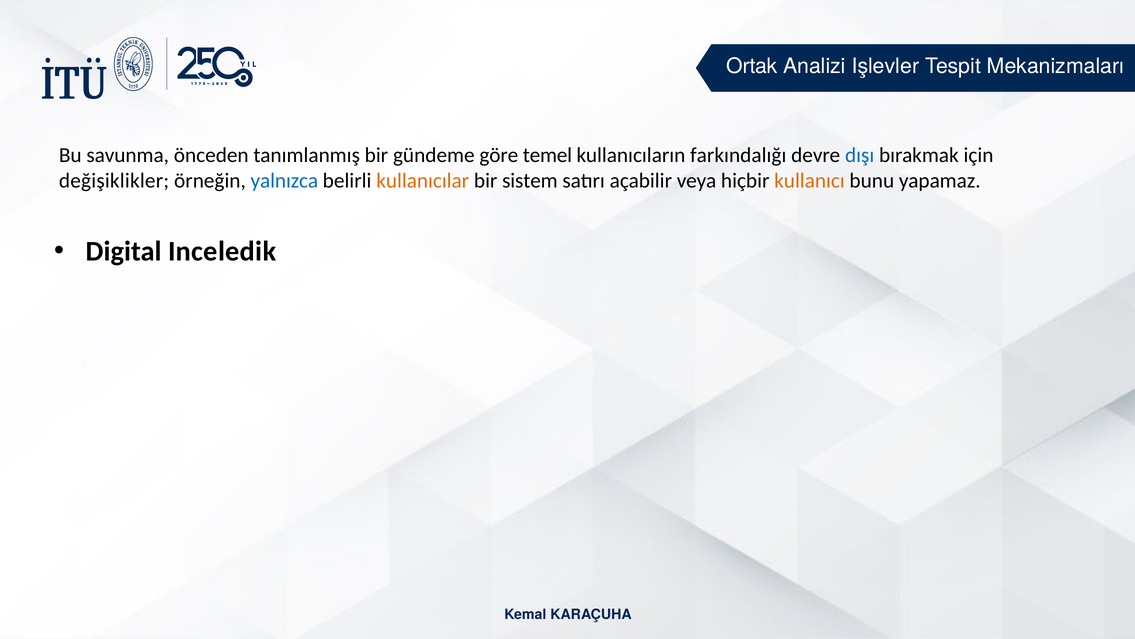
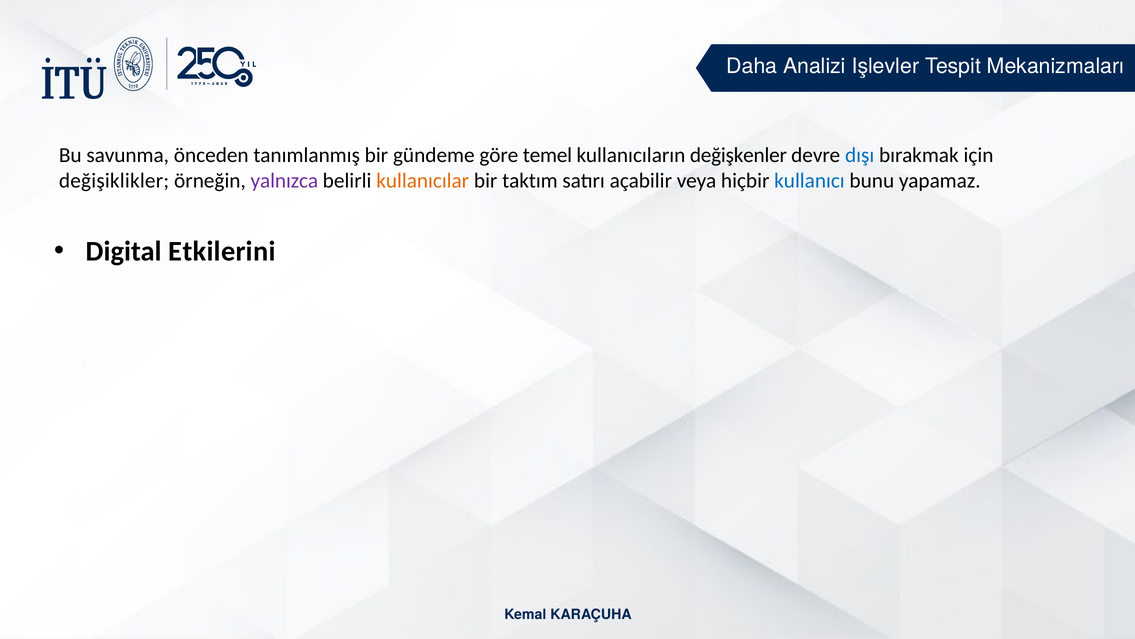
Ortak: Ortak -> Daha (752, 66)
farkındalığı: farkındalığı -> değişkenler (738, 155)
yalnızca colour: blue -> purple (284, 180)
sistem: sistem -> taktım (530, 180)
kullanıcı colour: orange -> blue (809, 180)
Inceledik: Inceledik -> Etkilerini (222, 251)
